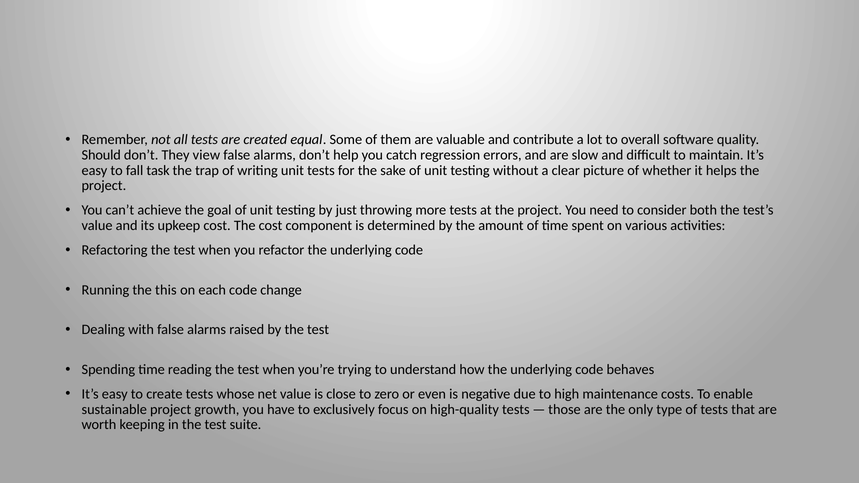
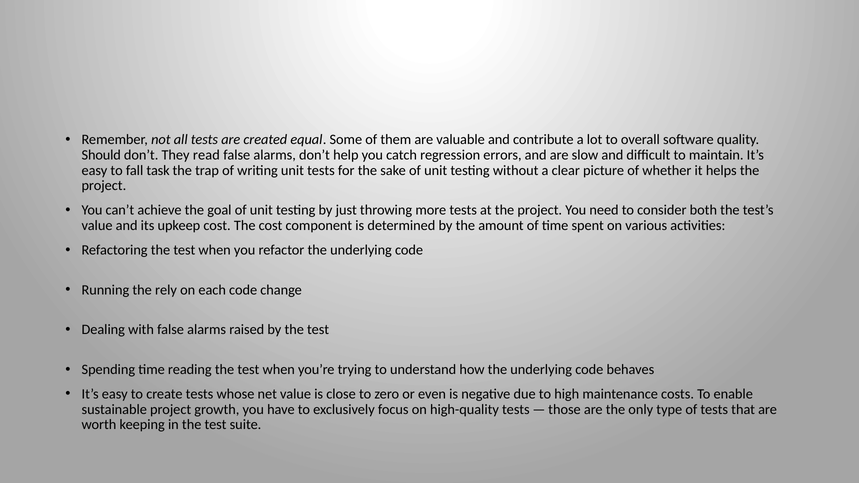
view: view -> read (206, 155)
this: this -> rely (166, 290)
